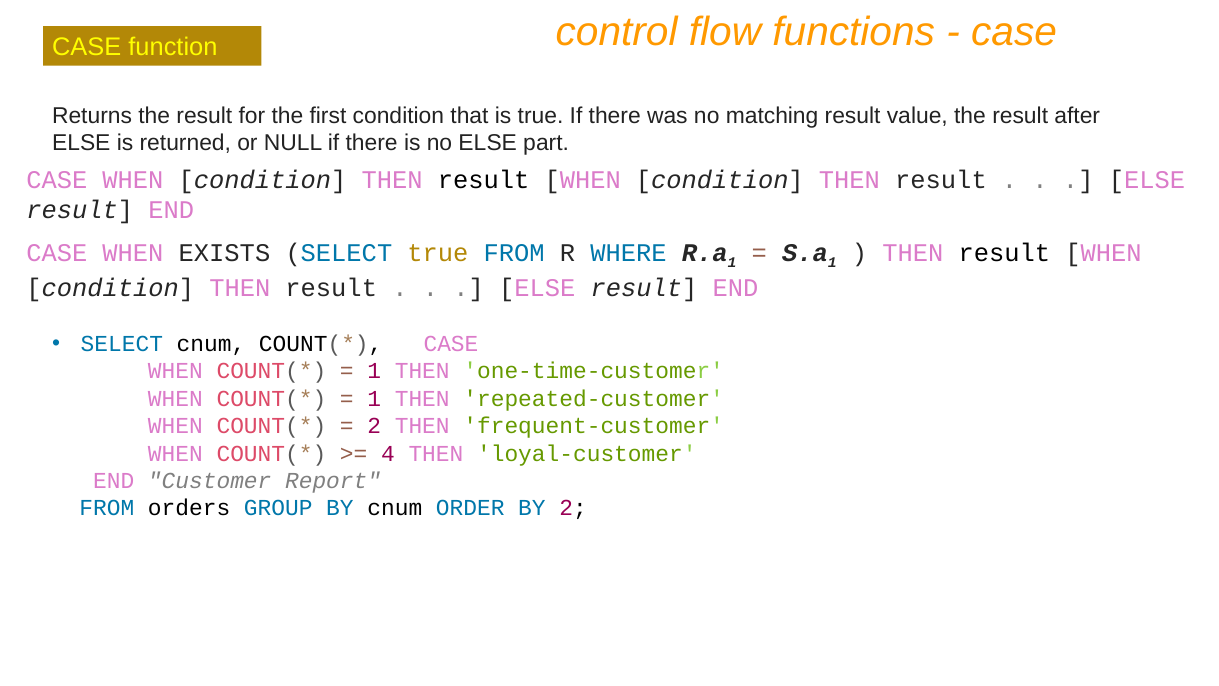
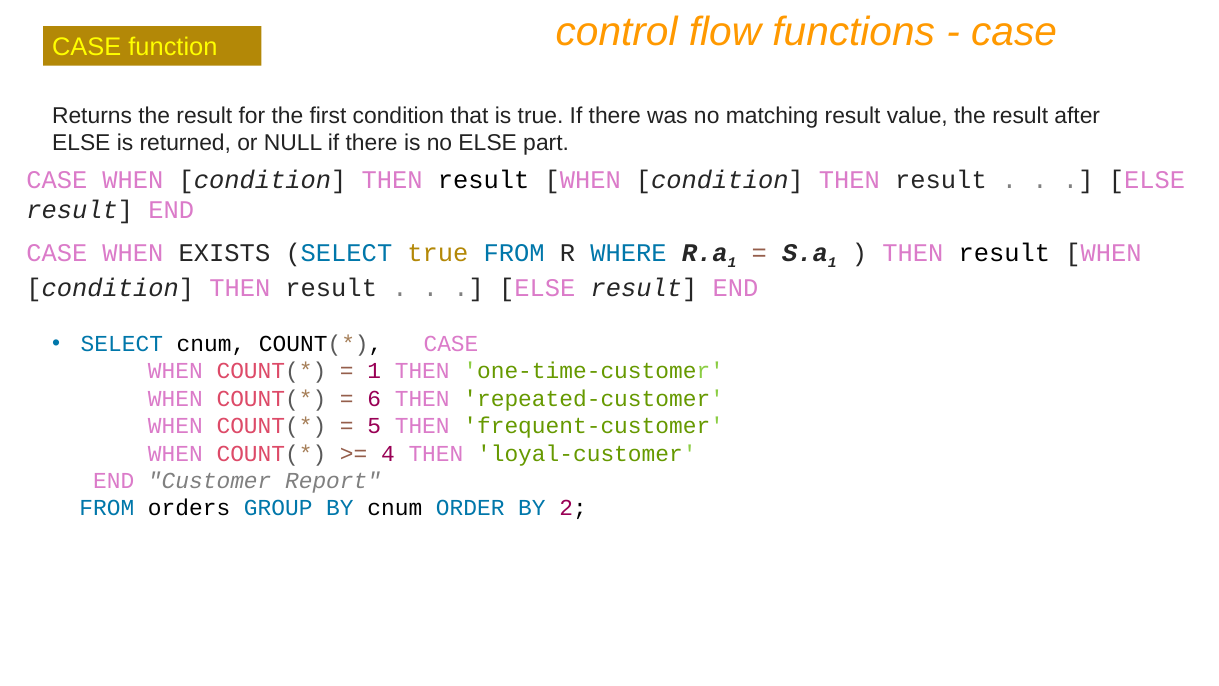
1: 1 -> 6 (374, 399)
2: 2 -> 5 (374, 426)
